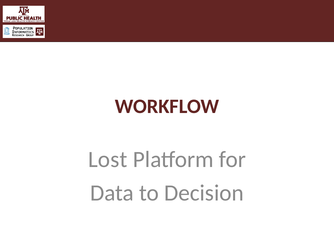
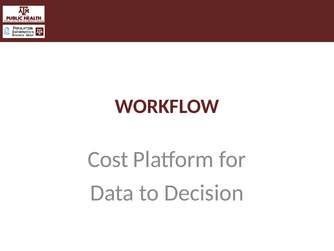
Lost: Lost -> Cost (108, 159)
